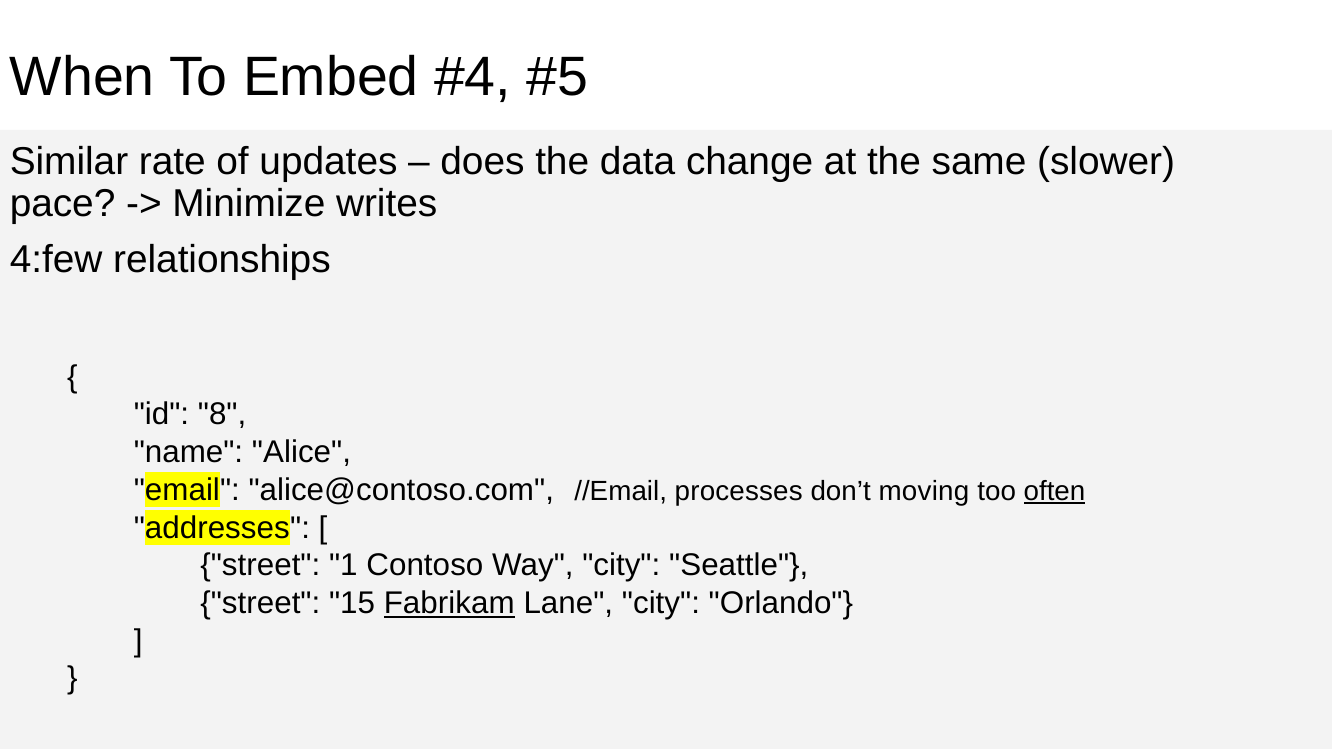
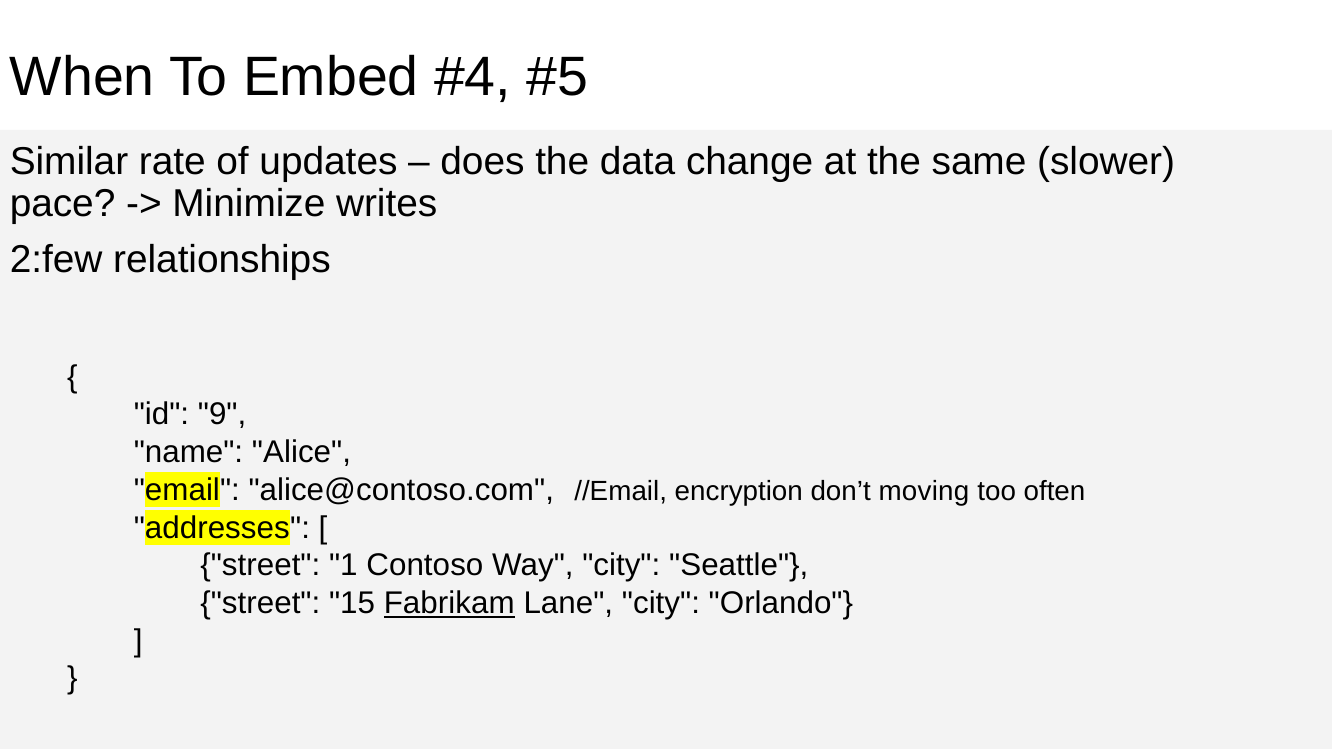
4:few: 4:few -> 2:few (56, 260)
8: 8 -> 9 (222, 415)
processes: processes -> encryption (739, 491)
often underline: present -> none (1054, 491)
